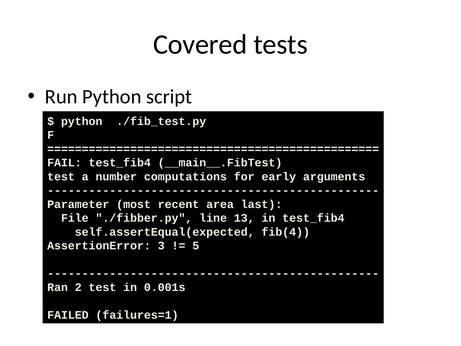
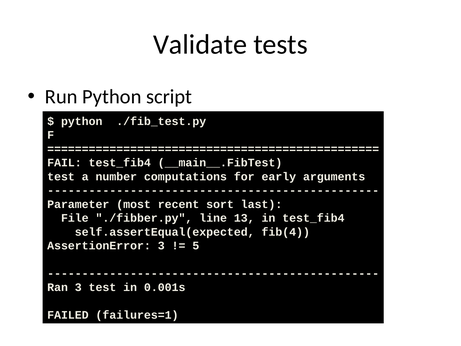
Covered: Covered -> Validate (200, 45)
area: area -> sort (220, 204)
Ran 2: 2 -> 3 (78, 287)
